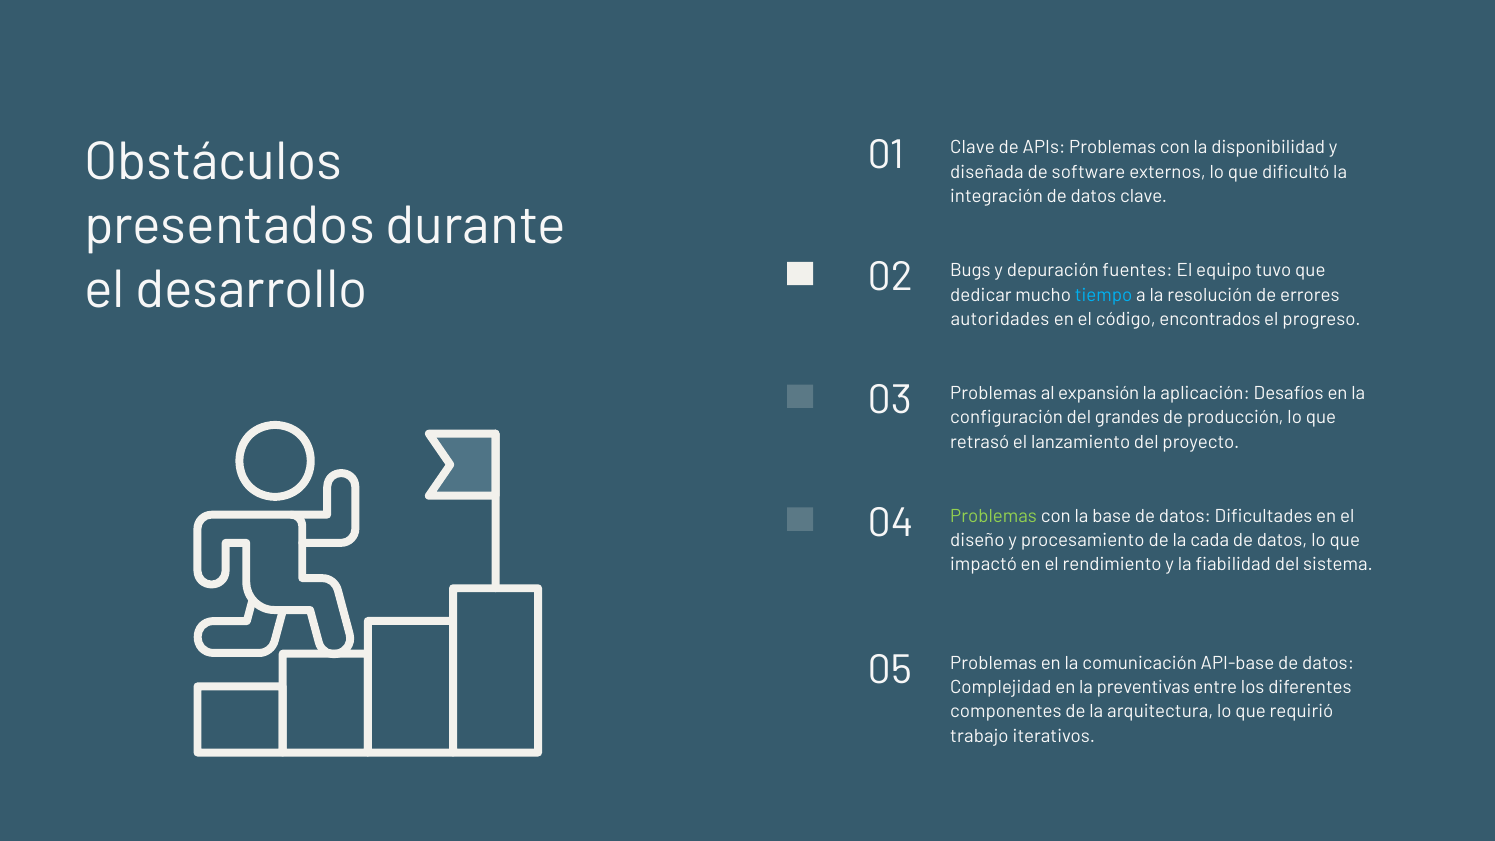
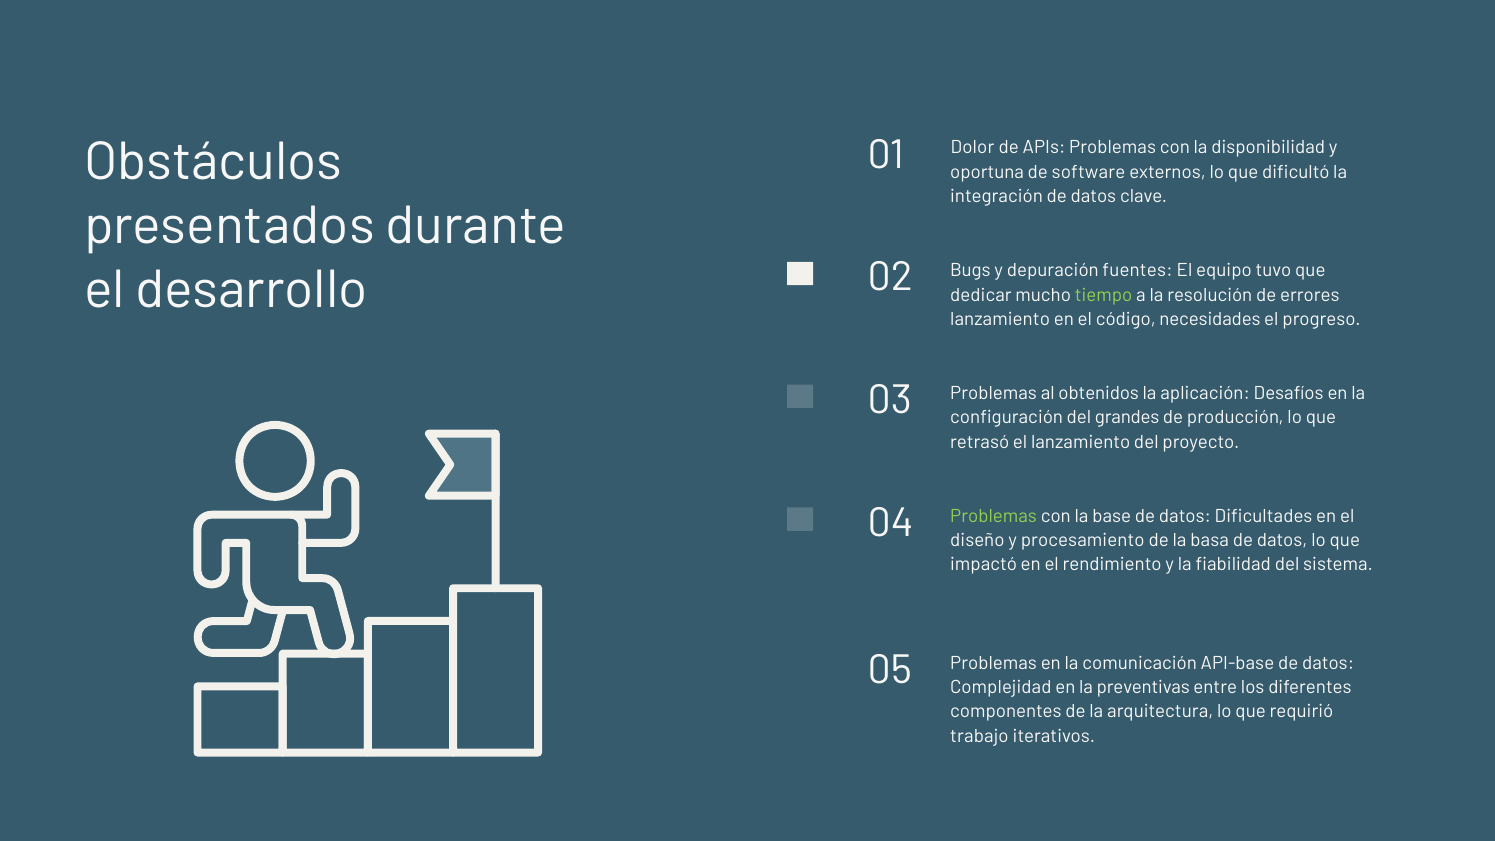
01 Clave: Clave -> Dolor (972, 148)
diseñada: diseñada -> oportuna (987, 172)
tiempo colour: light blue -> light green (1104, 295)
autoridades: autoridades -> lanzamiento (1000, 319)
encontrados: encontrados -> necesidades (1210, 319)
expansión: expansión -> obtenidos (1099, 393)
cada: cada -> basa (1210, 541)
